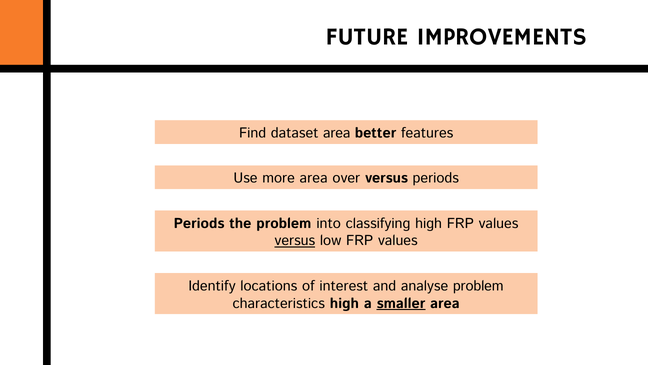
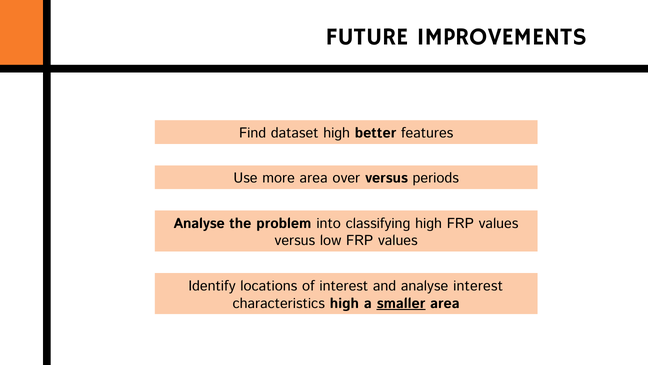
dataset area: area -> high (337, 133)
Periods: Periods -> Analyse (199, 223)
versus underline: present -> none (295, 240)
analyse problem: problem -> interest (478, 286)
